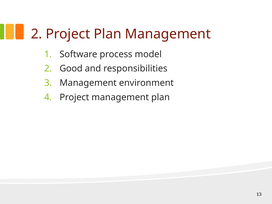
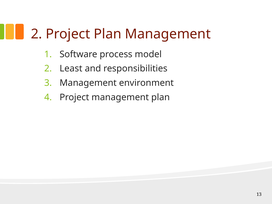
Good: Good -> Least (71, 69)
